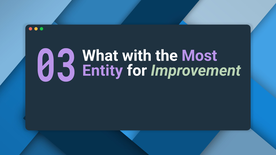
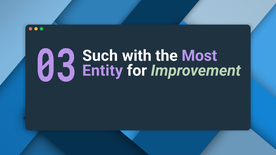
What: What -> Such (100, 56)
